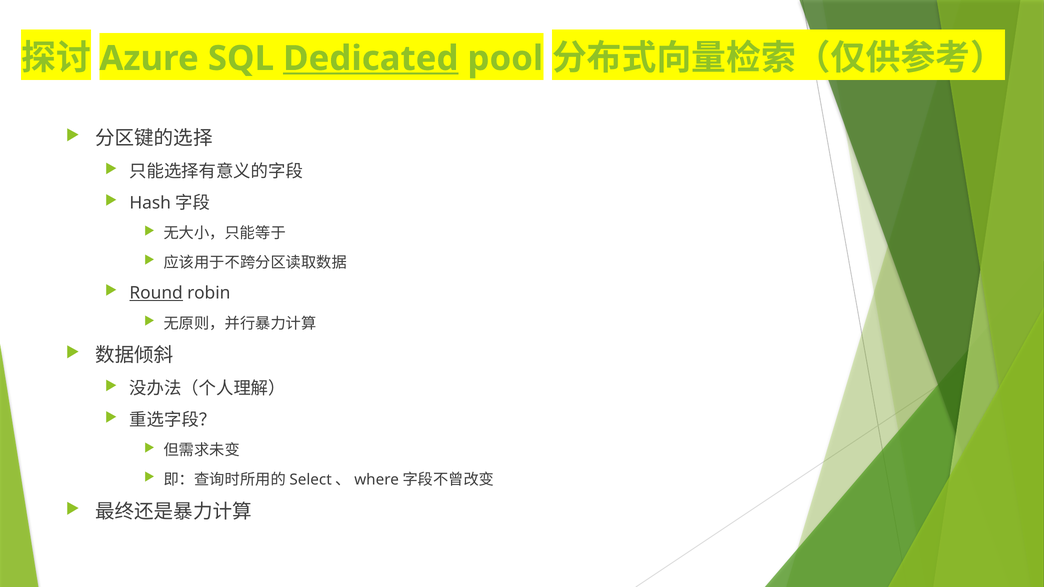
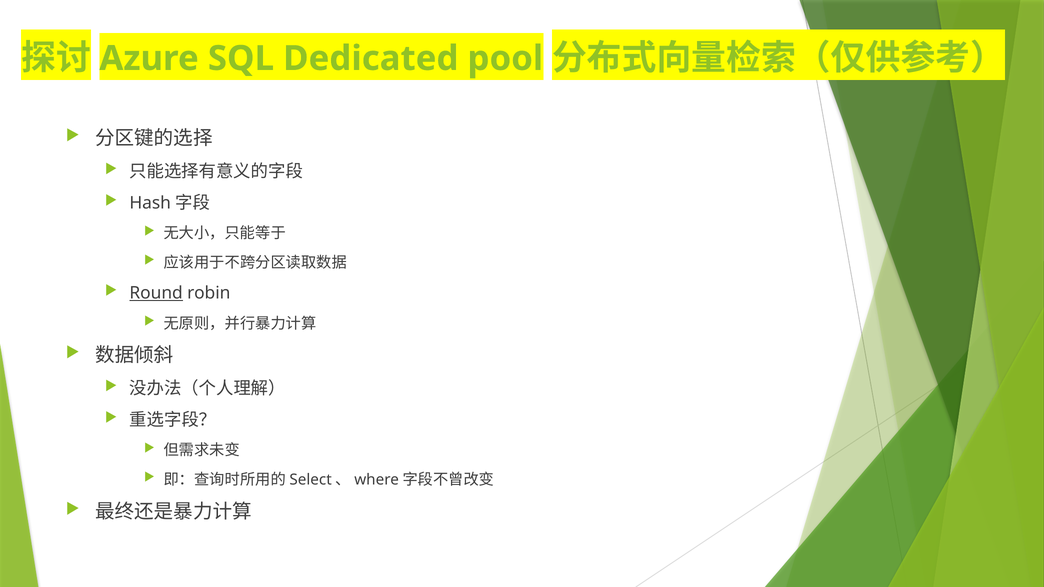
Dedicated underline: present -> none (371, 59)
